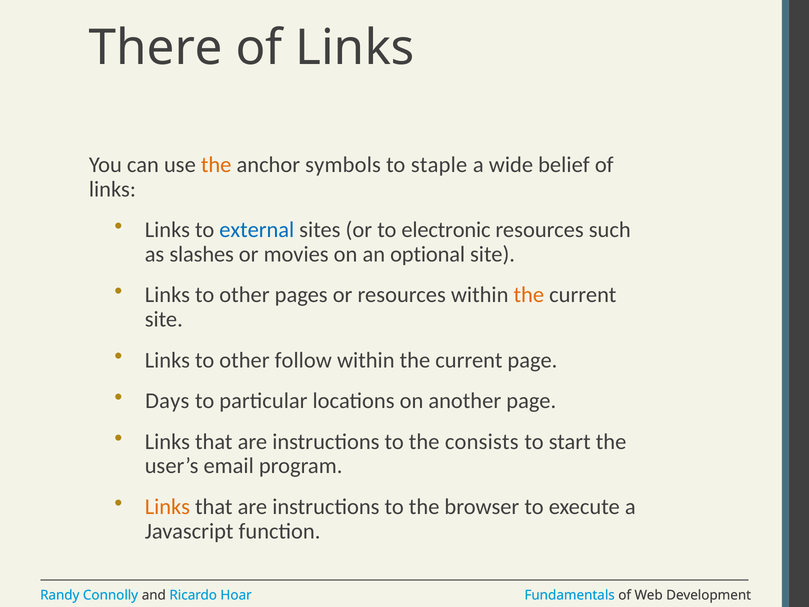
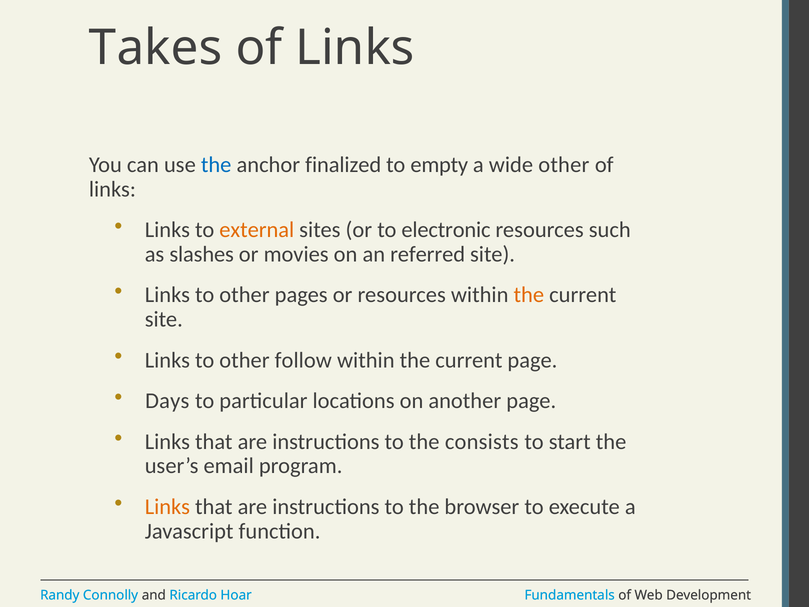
There: There -> Takes (156, 48)
the colour: orange -> blue (216, 165)
symbols: symbols -> finalized (343, 165)
staple: staple -> empty (439, 165)
wide belief: belief -> other (564, 165)
external colour: blue -> orange (257, 230)
optional: optional -> referred (428, 254)
